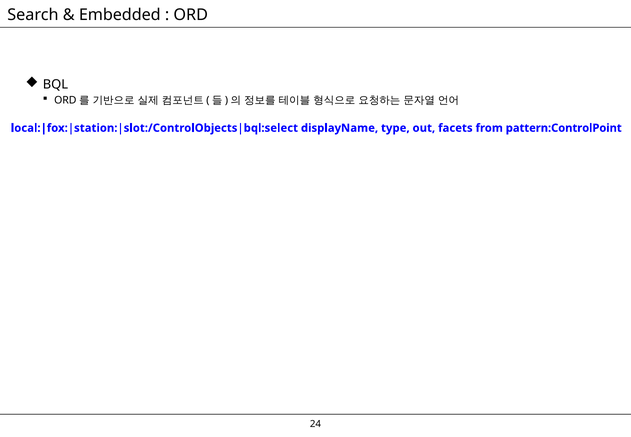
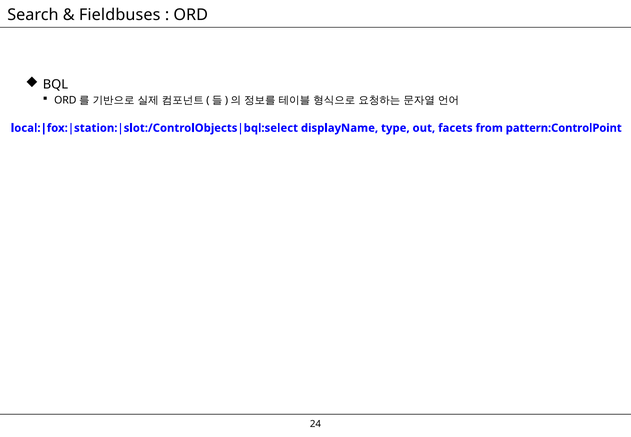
Embedded: Embedded -> Fieldbuses (120, 15)
